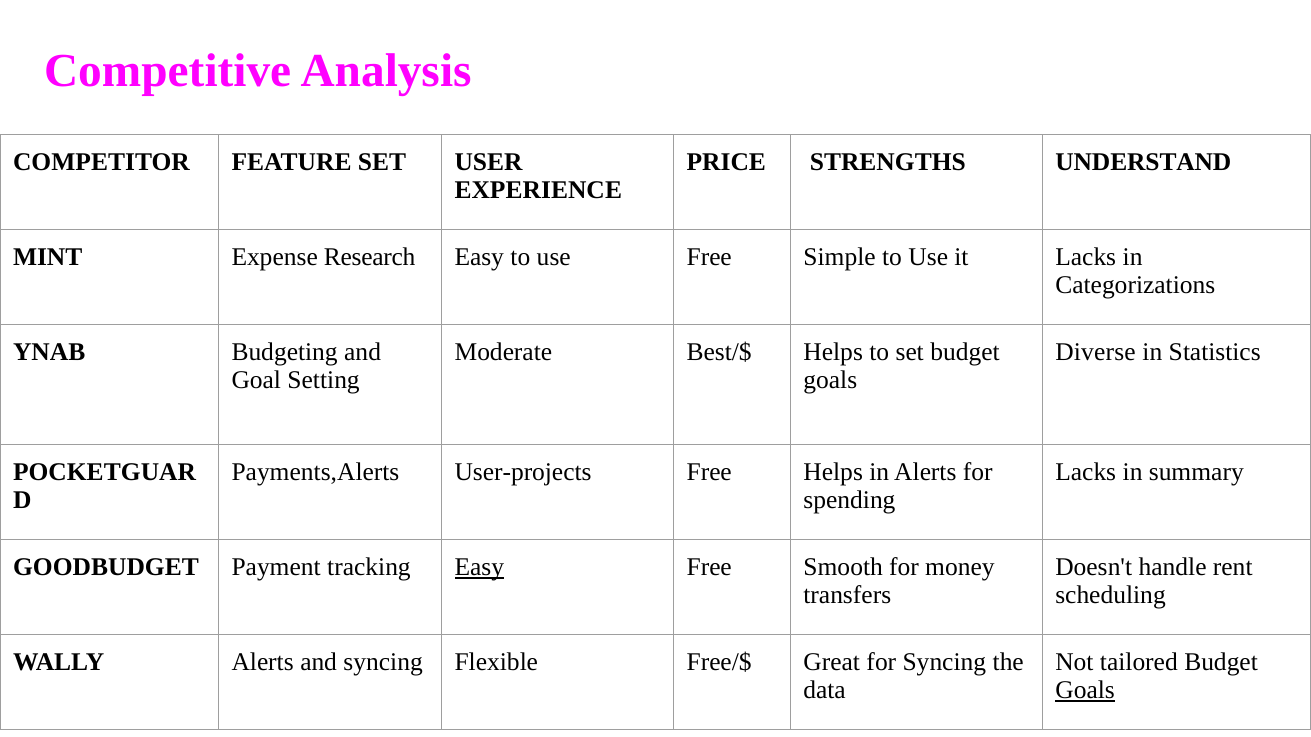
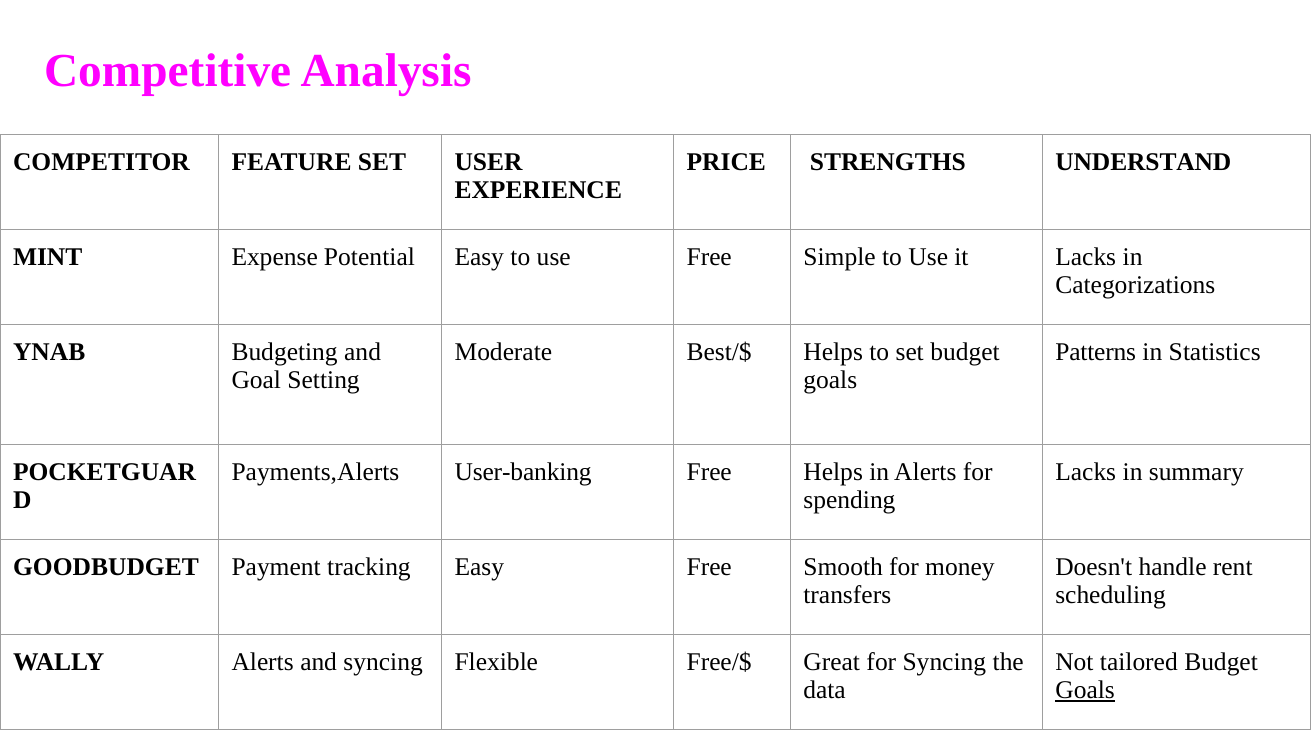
Research: Research -> Potential (369, 257)
Diverse: Diverse -> Patterns (1096, 352)
User-projects: User-projects -> User-banking (523, 472)
Easy underline: present -> none (479, 567)
